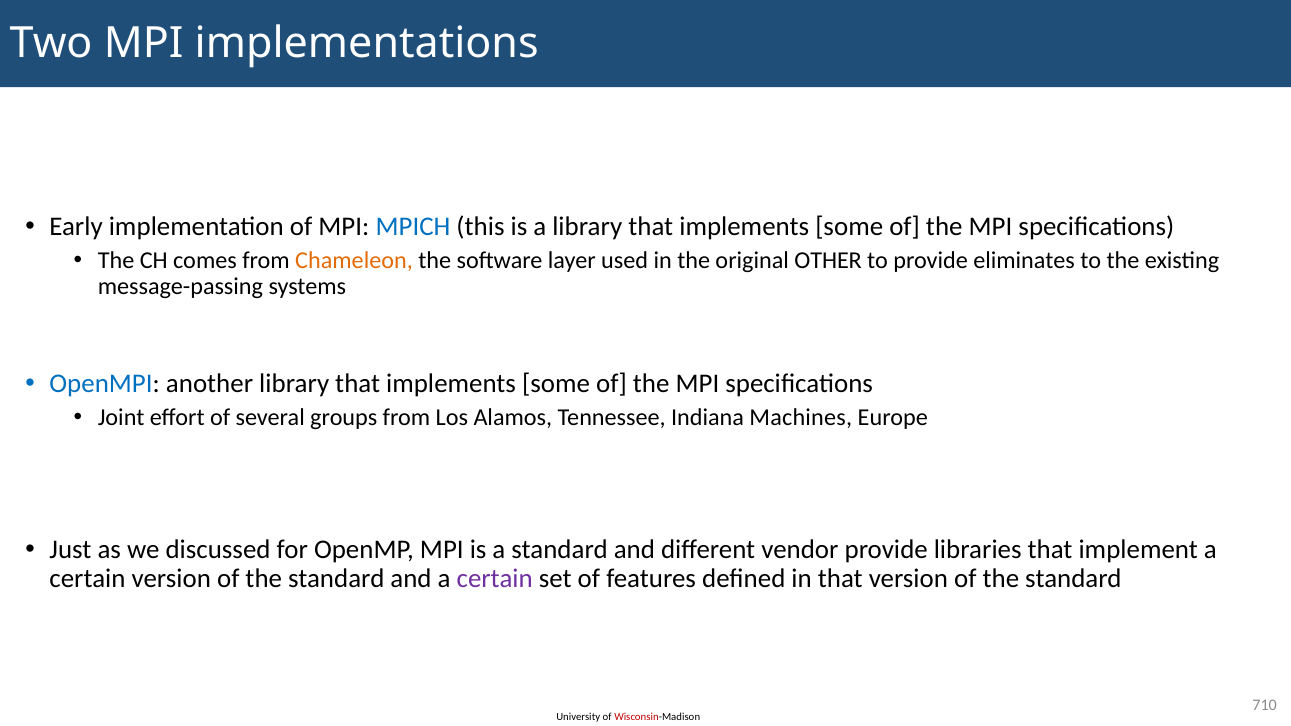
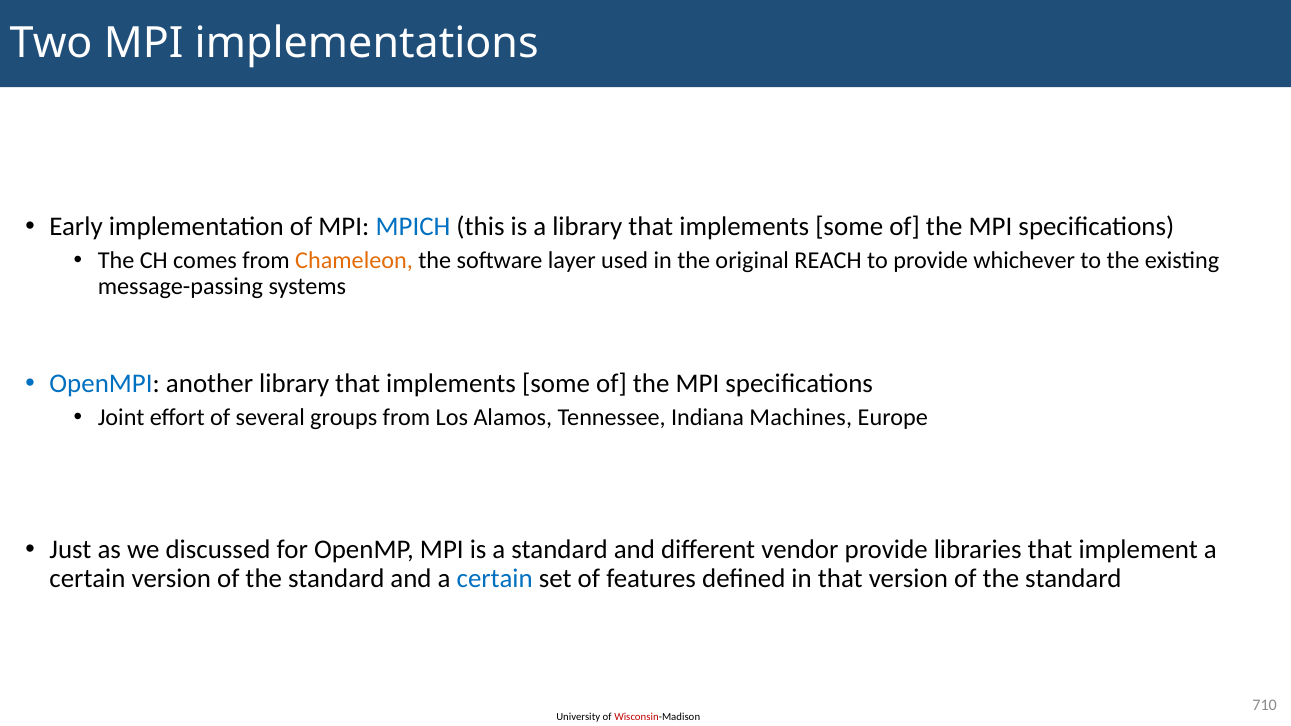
OTHER: OTHER -> REACH (828, 261)
eliminates: eliminates -> whichever (1024, 261)
certain colour: purple -> blue (495, 579)
